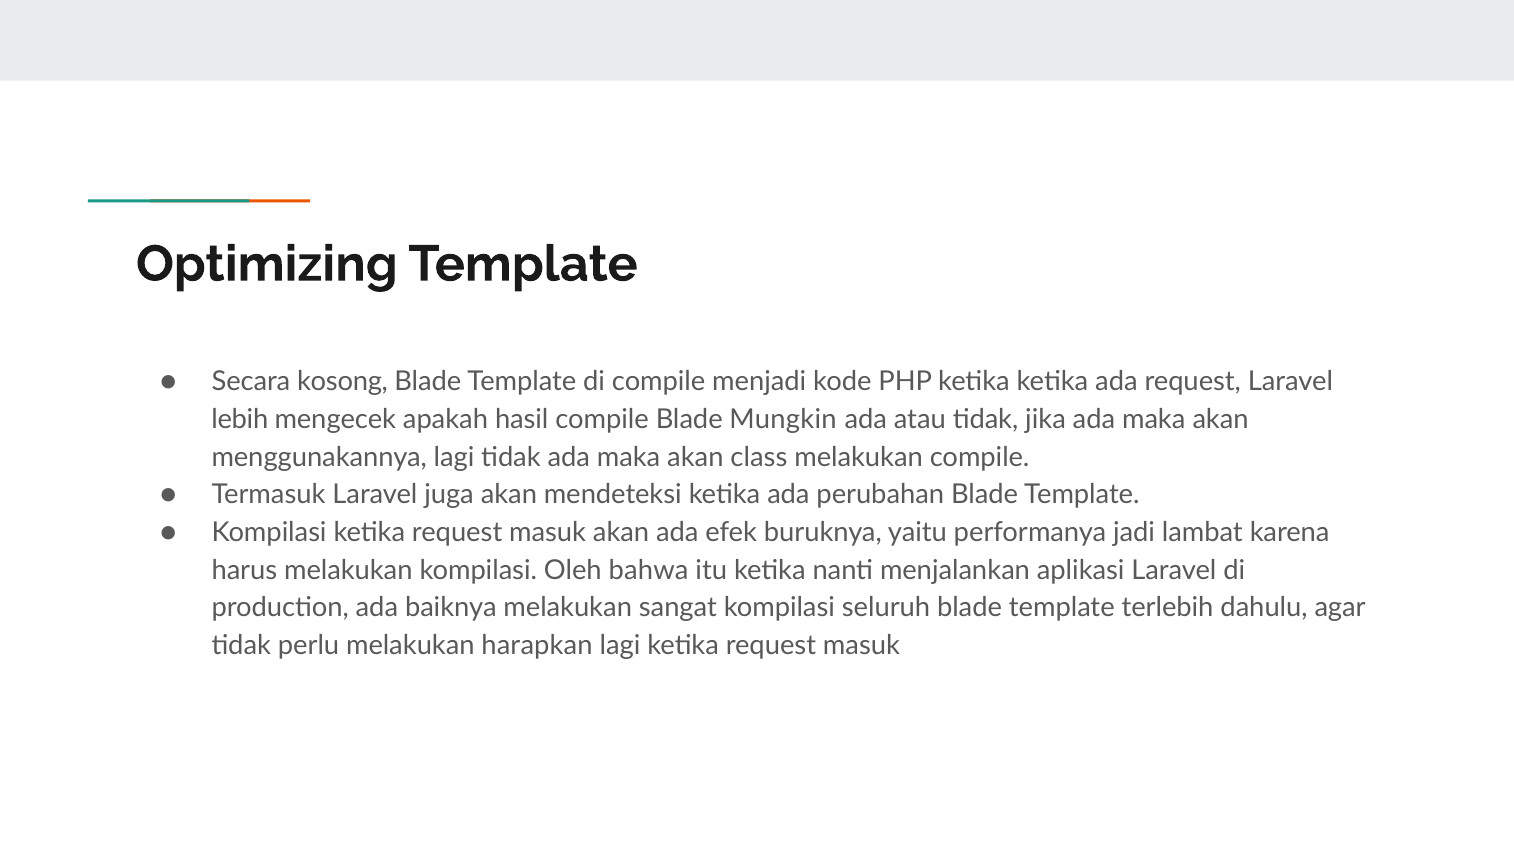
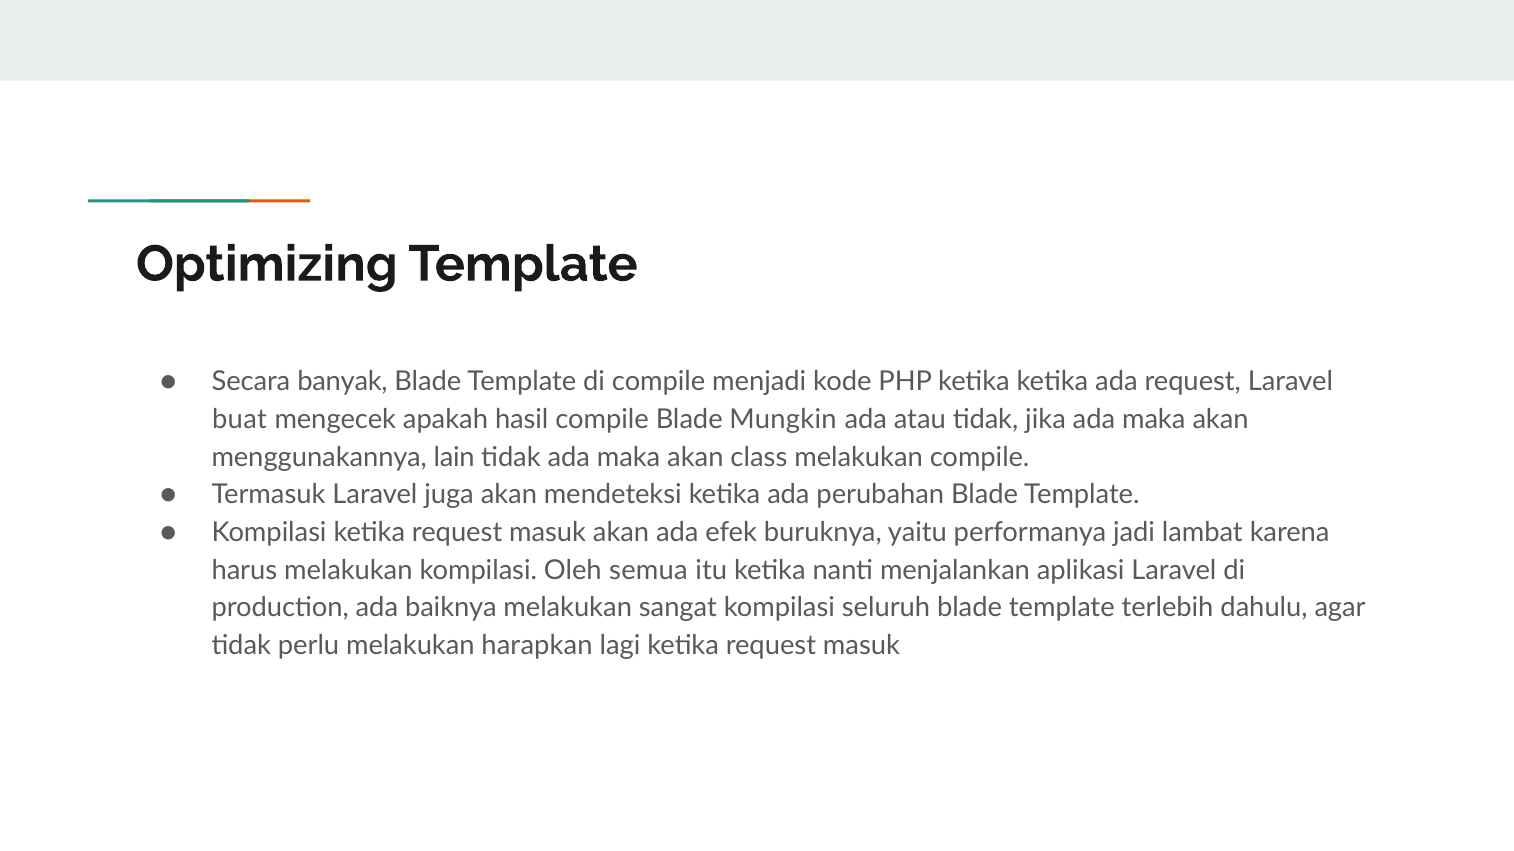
kosong: kosong -> banyak (343, 382)
lebih: lebih -> buat (240, 420)
menggunakannya lagi: lagi -> lain (454, 458)
bahwa: bahwa -> semua (648, 571)
